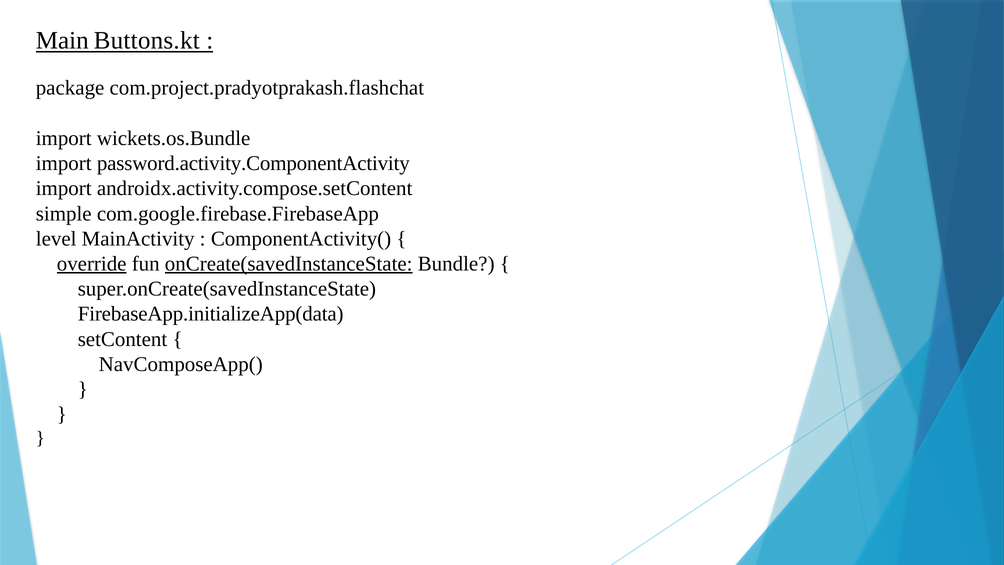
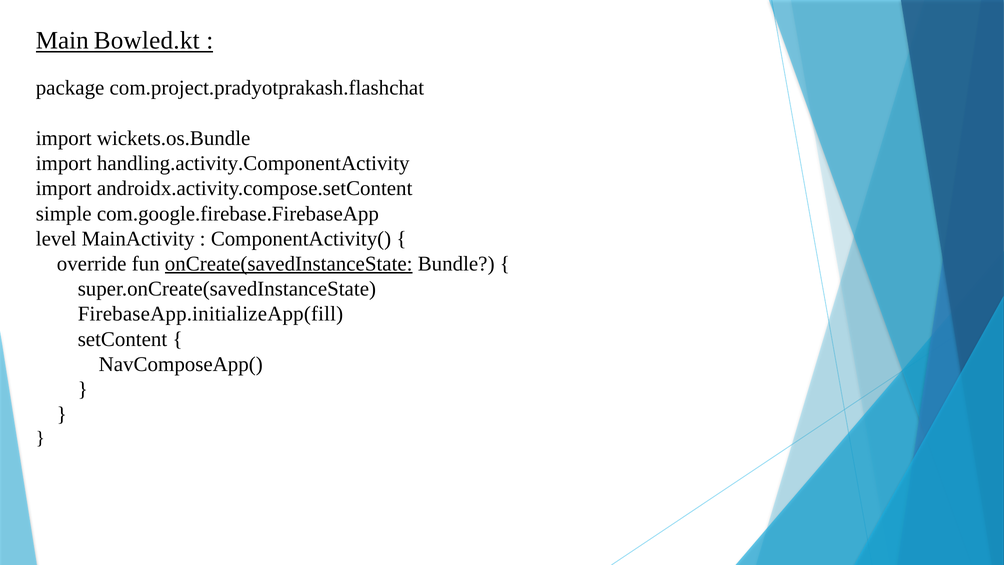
Buttons.kt: Buttons.kt -> Bowled.kt (147, 40)
password.activity.ComponentActivity: password.activity.ComponentActivity -> handling.activity.ComponentActivity (253, 163)
override underline: present -> none (92, 264)
FirebaseApp.initializeApp(data: FirebaseApp.initializeApp(data -> FirebaseApp.initializeApp(fill (210, 314)
